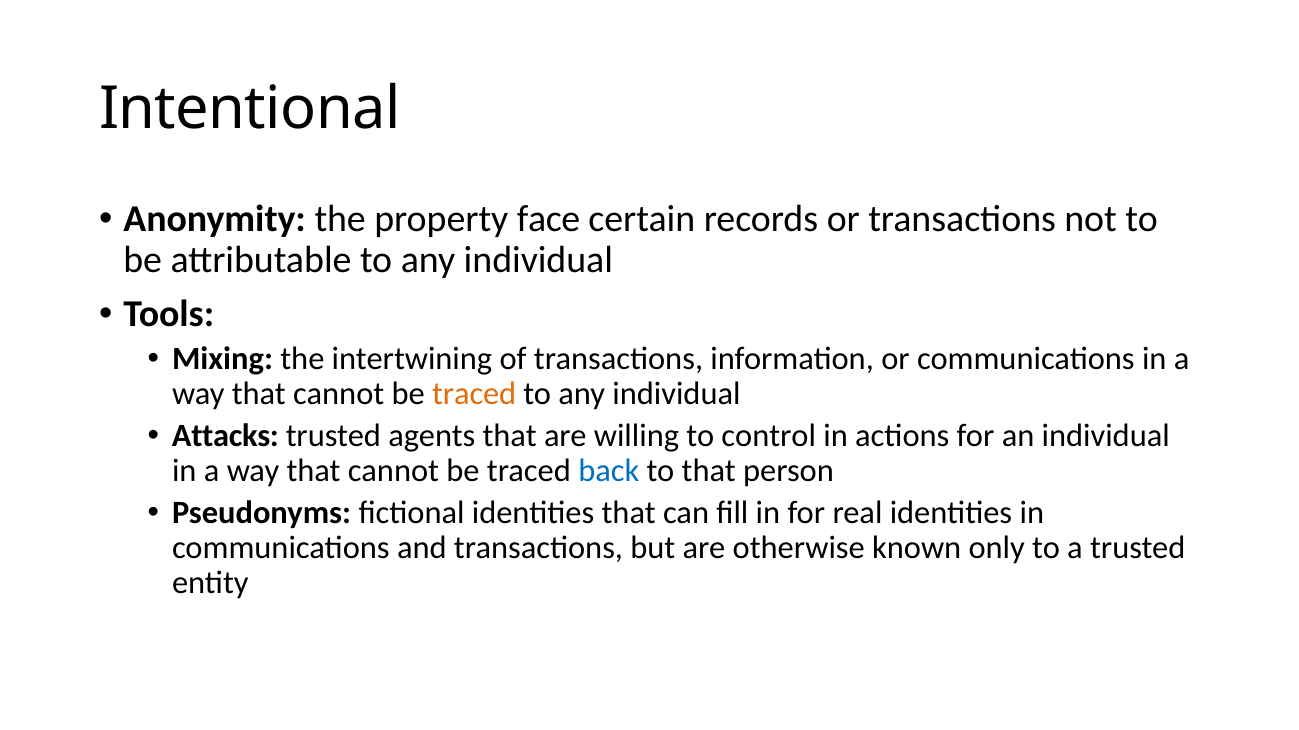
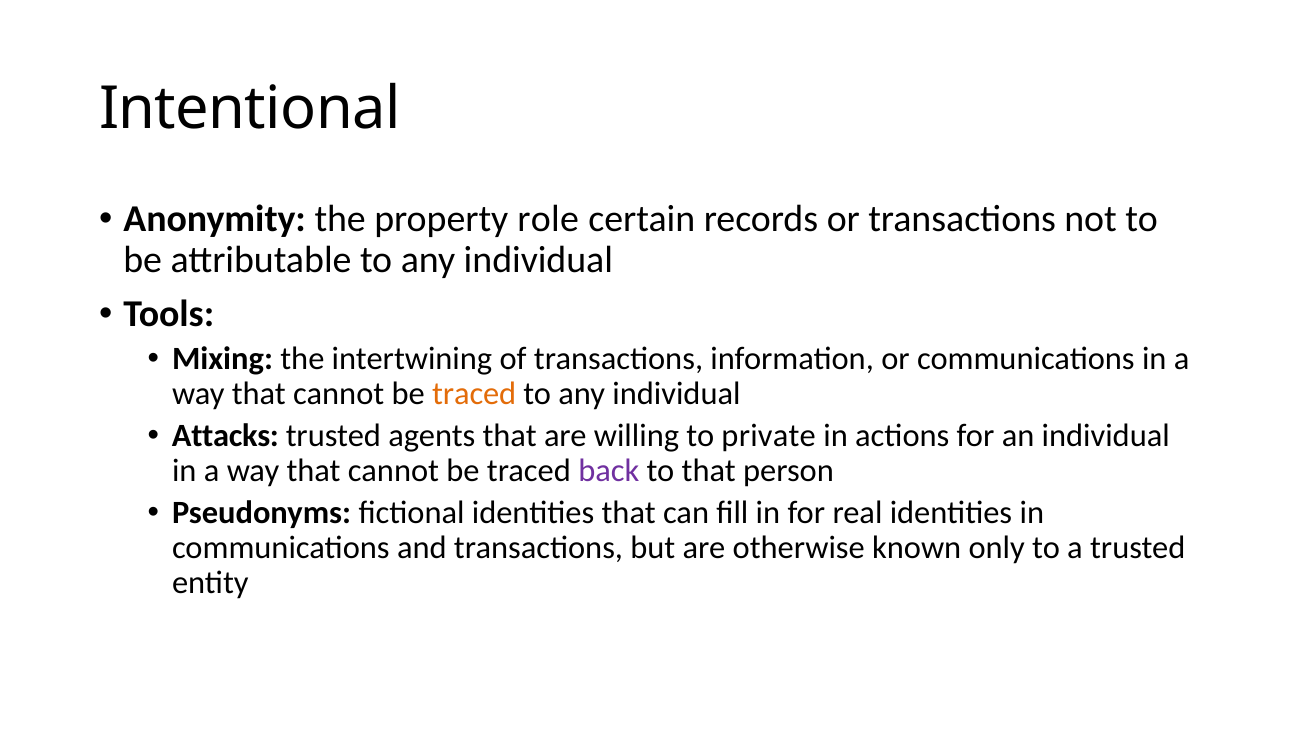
face: face -> role (548, 220)
control: control -> private (769, 436)
back colour: blue -> purple (609, 471)
